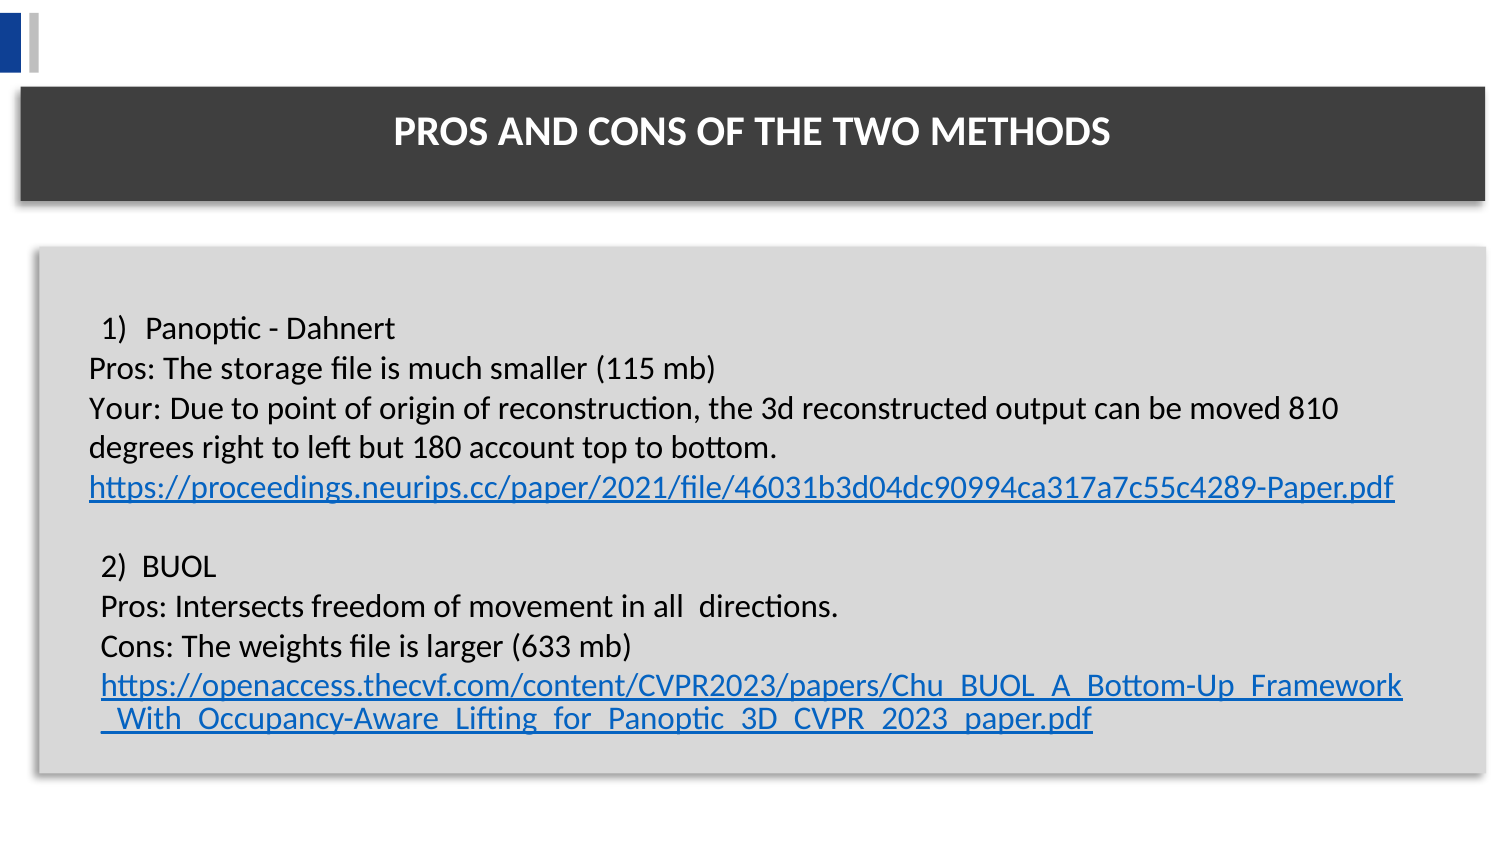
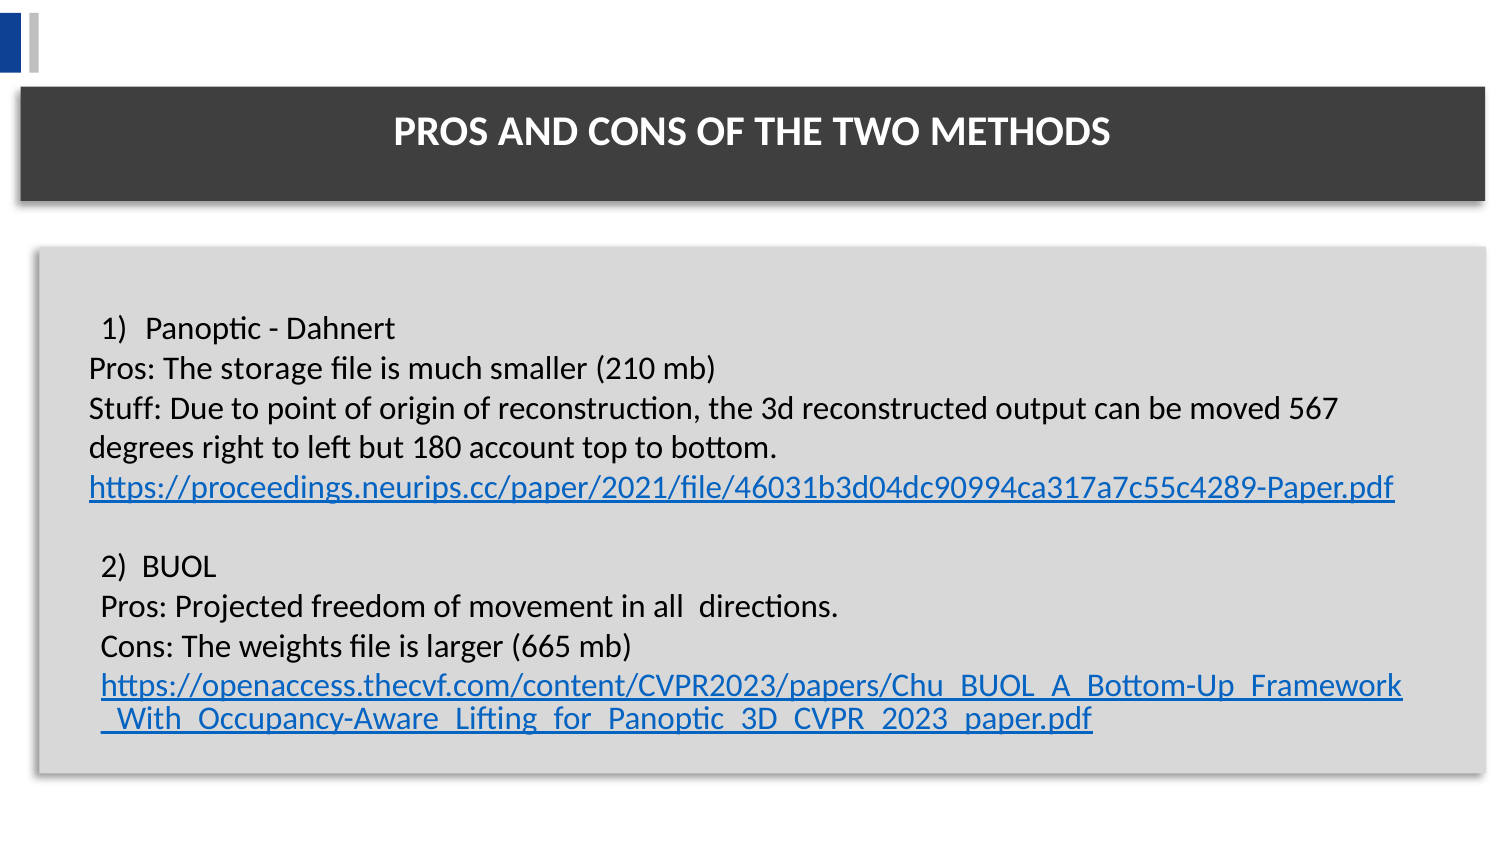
115: 115 -> 210 (625, 369)
Your: Your -> Stuff (125, 408)
810: 810 -> 567 (1314, 408)
Intersects: Intersects -> Projected (239, 607)
633: 633 -> 665 (541, 646)
